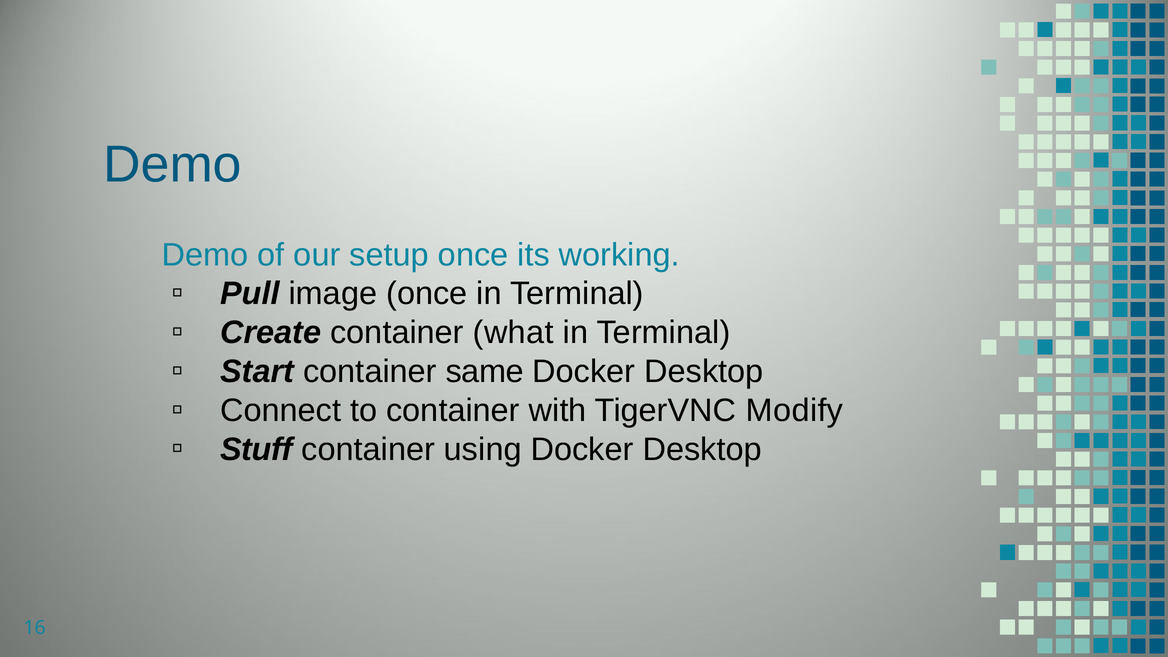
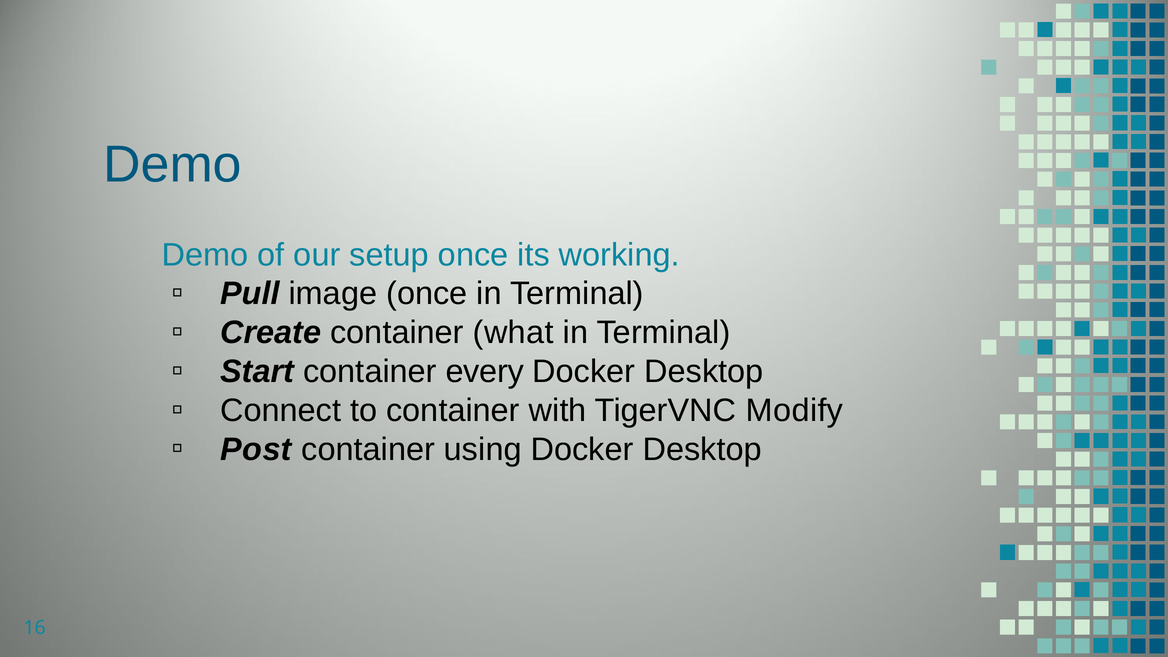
same: same -> every (485, 372)
Stuff: Stuff -> Post (256, 450)
